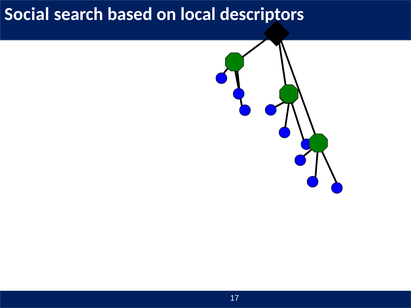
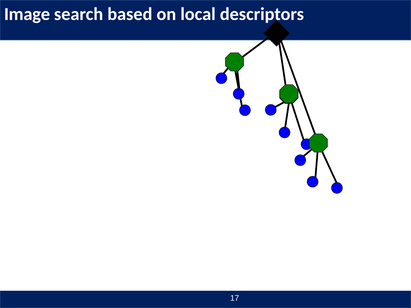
Social: Social -> Image (27, 14)
